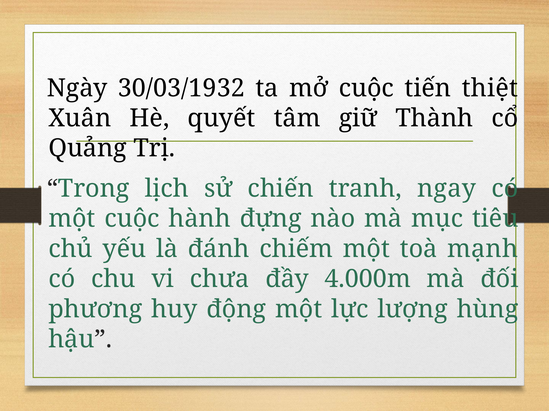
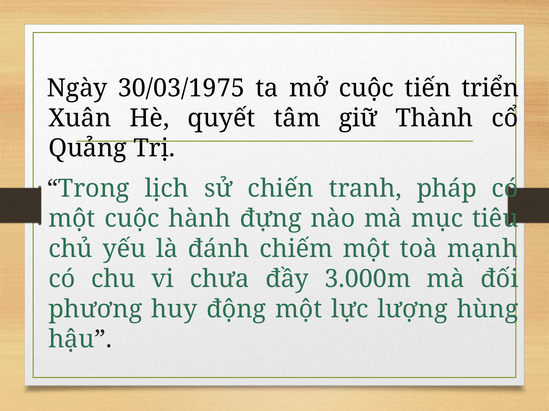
30/03/1932: 30/03/1932 -> 30/03/1975 (181, 88)
thiệt: thiệt -> triển (490, 88)
ngay: ngay -> pháp (447, 189)
4.000m: 4.000m -> 3.000m (368, 279)
